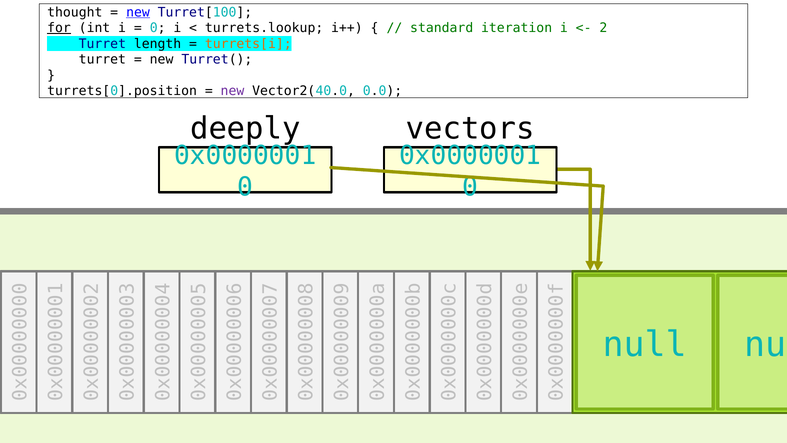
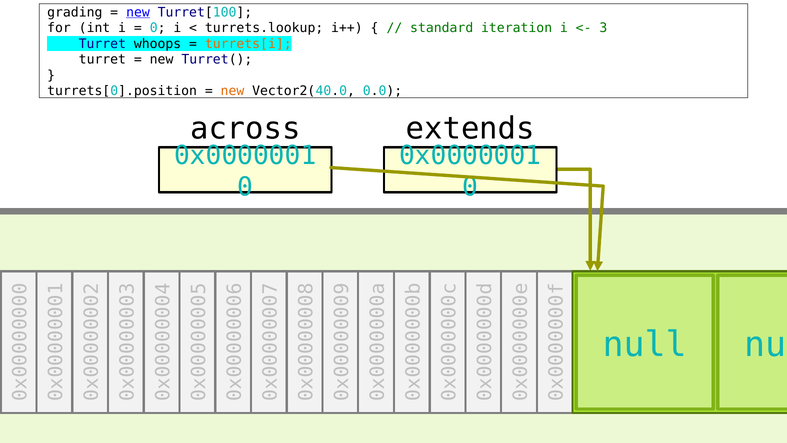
thought: thought -> grading (75, 12)
for underline: present -> none (59, 28)
2: 2 -> 3 (603, 28)
length: length -> whoops (158, 44)
new colour: purple -> orange (232, 91)
deeply: deeply -> across (245, 128)
vectors: vectors -> extends (470, 128)
